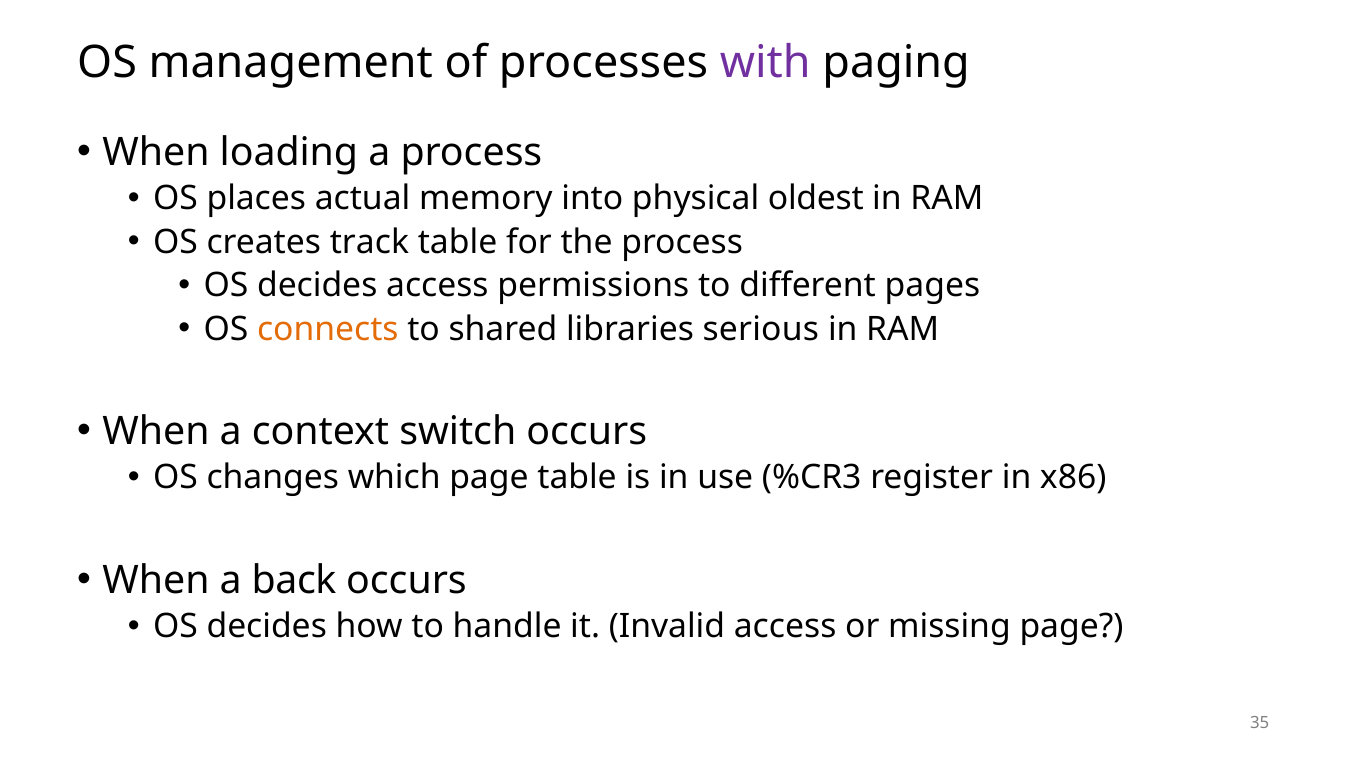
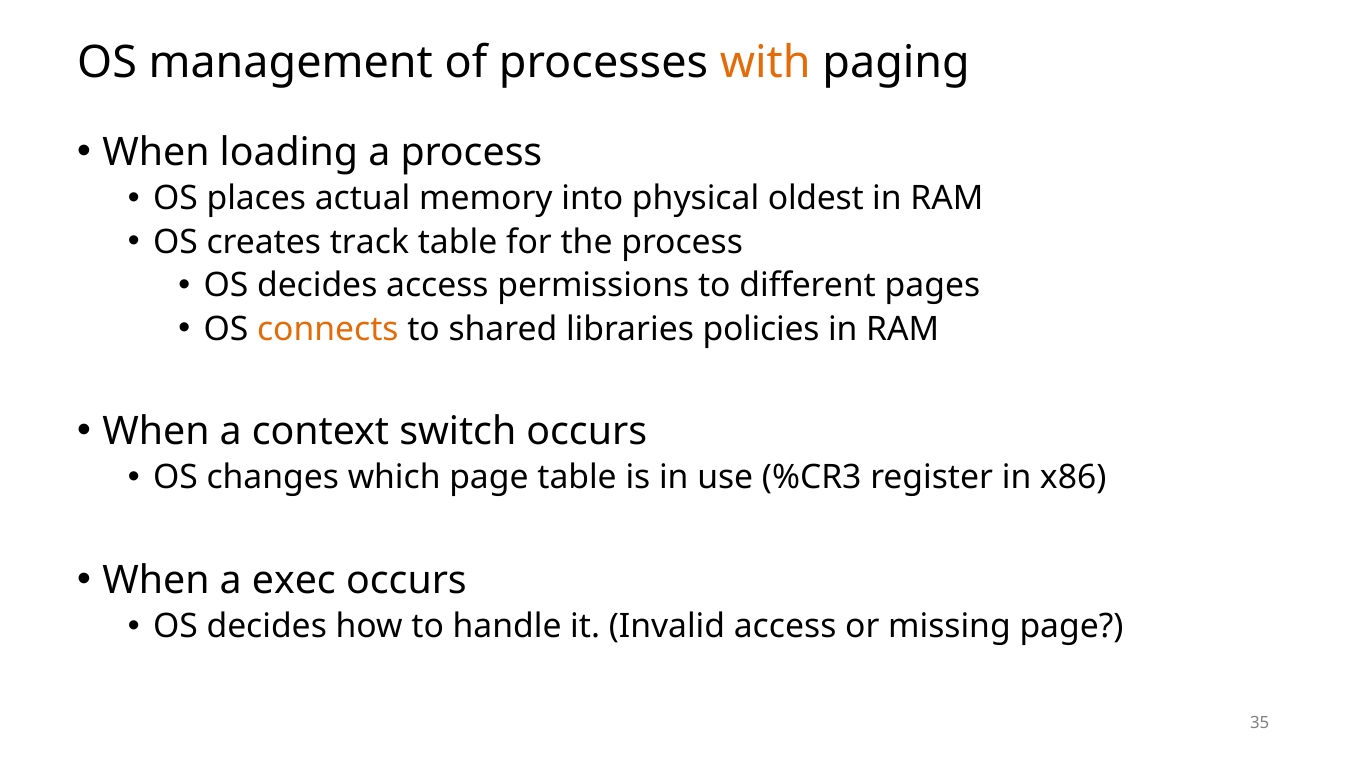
with colour: purple -> orange (765, 63)
serious: serious -> policies (761, 329)
back: back -> exec (294, 580)
